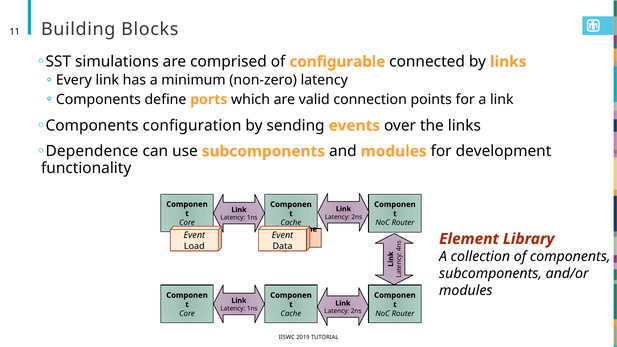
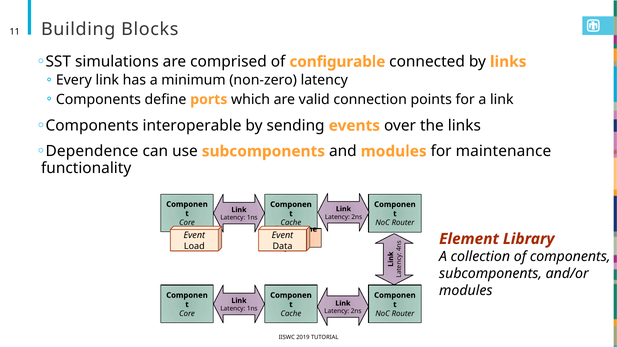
configuration: configuration -> interoperable (192, 126)
development: development -> maintenance (503, 151)
